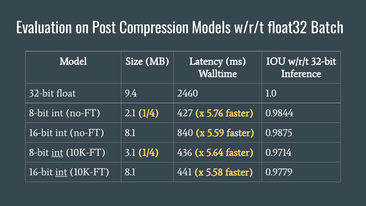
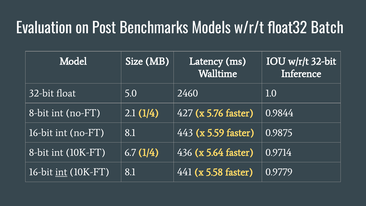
Compression: Compression -> Benchmarks (154, 28)
9.4: 9.4 -> 5.0 (131, 93)
840: 840 -> 443 (185, 133)
int underline: present -> none (57, 152)
3.1: 3.1 -> 6.7 (130, 152)
